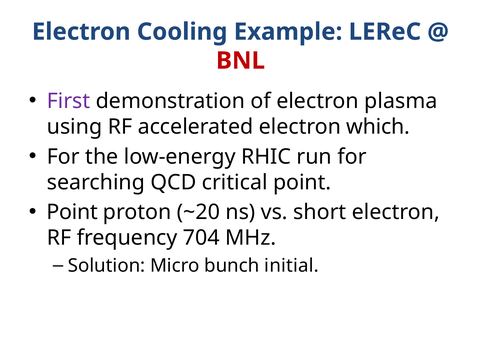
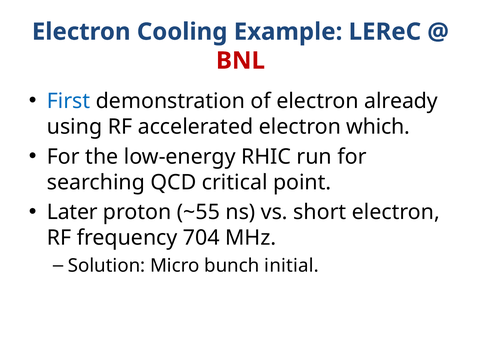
First colour: purple -> blue (69, 101)
plasma: plasma -> already (401, 101)
Point: Point -> Later (72, 212)
~20: ~20 -> ~55 (198, 212)
